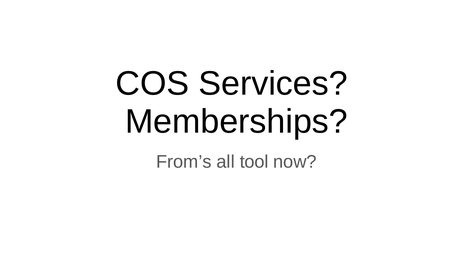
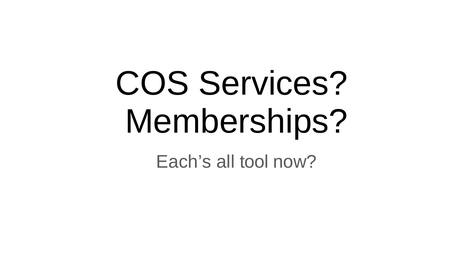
From’s: From’s -> Each’s (184, 162)
